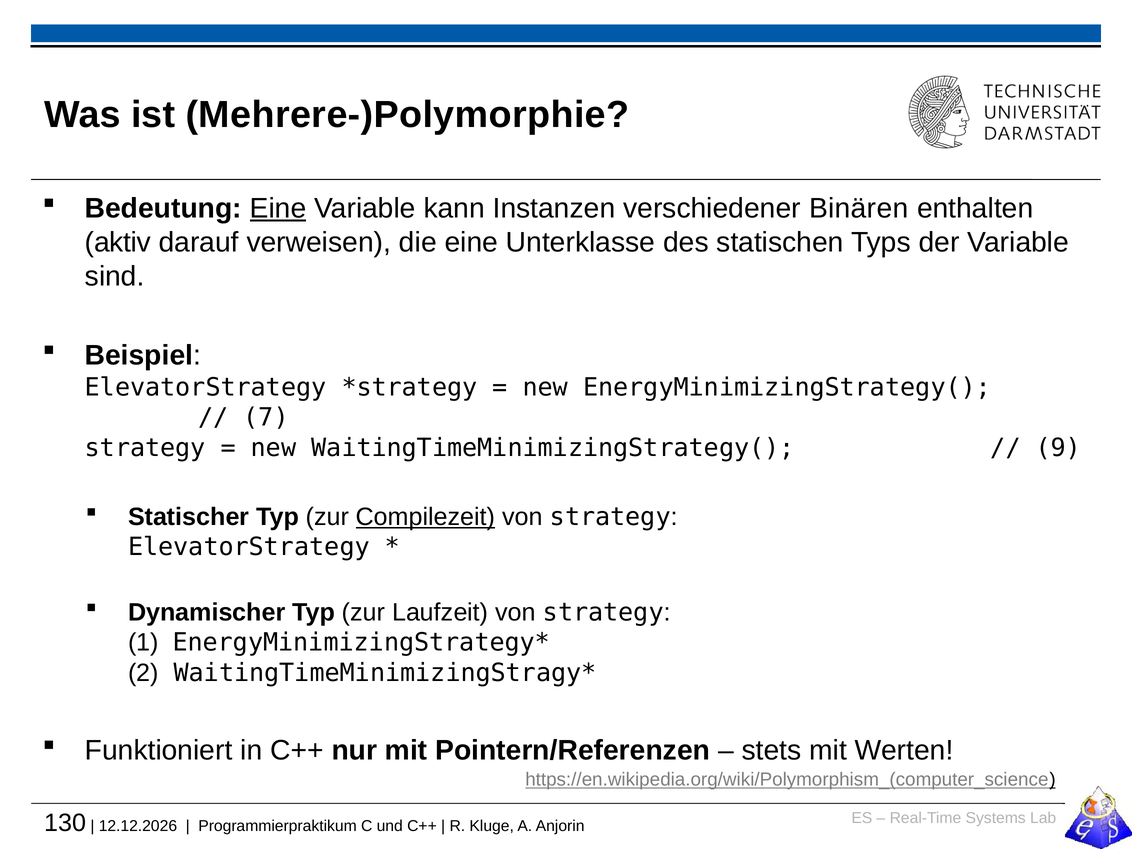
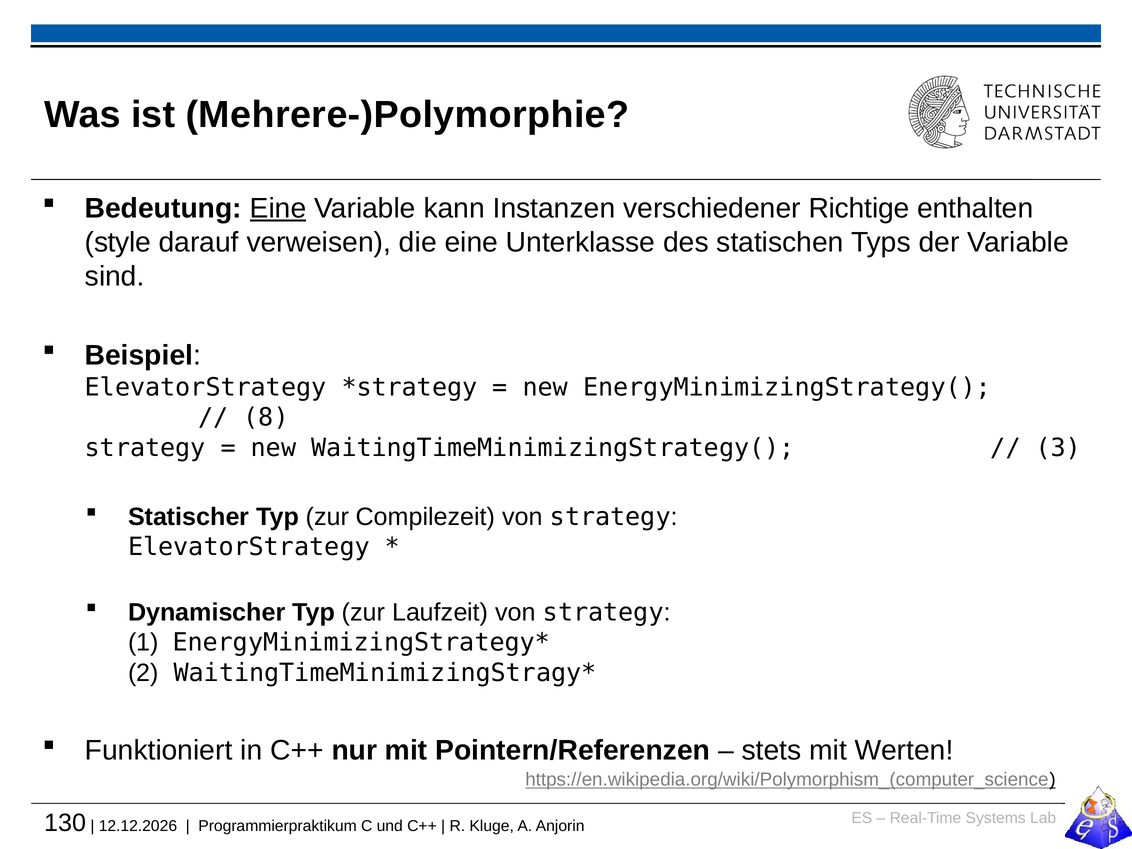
Binären: Binären -> Richtige (859, 208)
aktiv: aktiv -> style (118, 242)
7: 7 -> 8 (266, 418)
9: 9 -> 3 (1058, 448)
Compilezeit underline: present -> none (426, 517)
